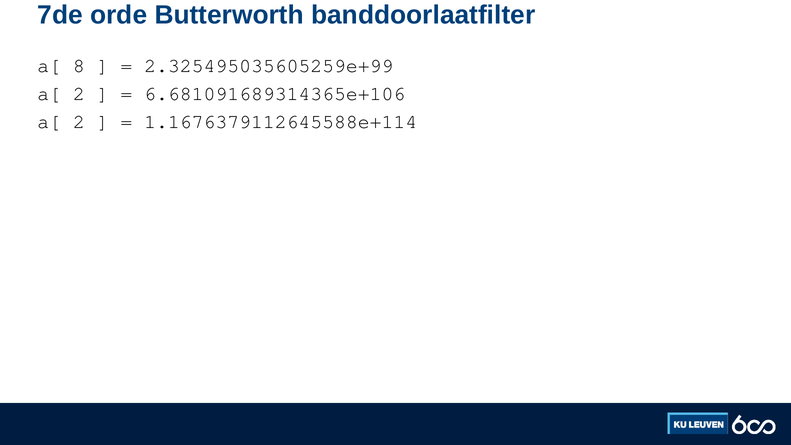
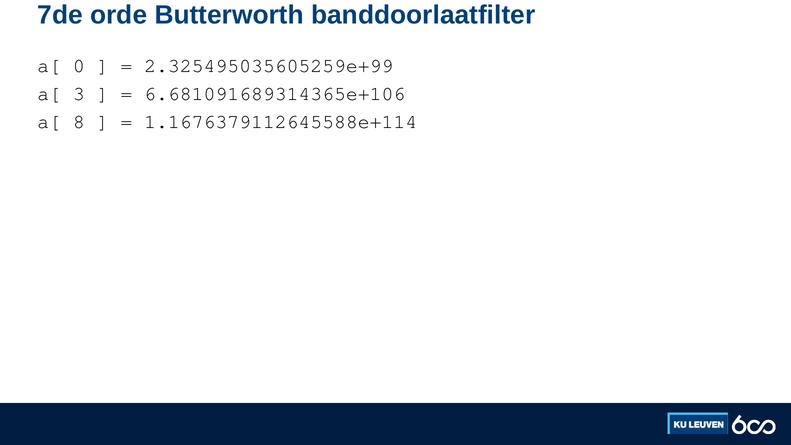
8: 8 -> 0 (79, 66)
2: 2 -> 3 (79, 94)
2: 2 -> 8 (79, 122)
